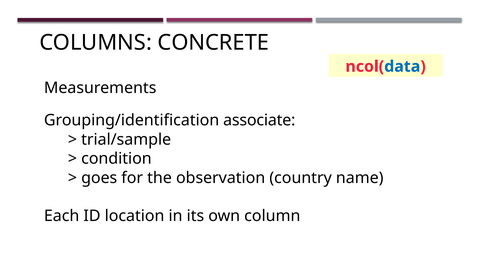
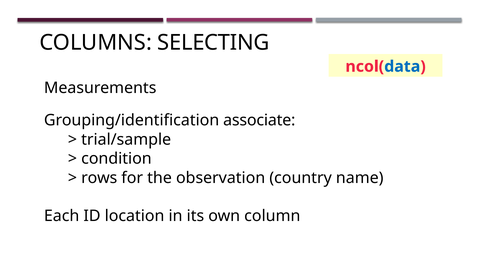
CONCRETE: CONCRETE -> SELECTING (213, 43)
goes: goes -> rows (99, 178)
